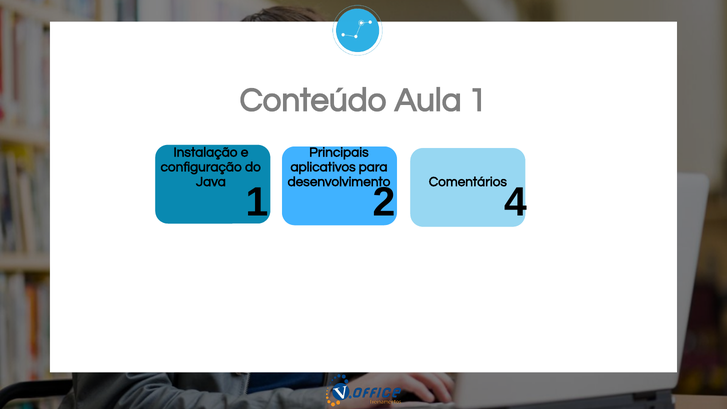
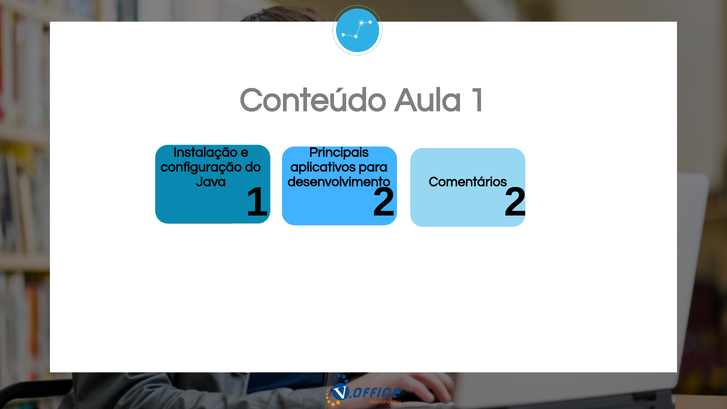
1 4: 4 -> 2 (516, 202)
